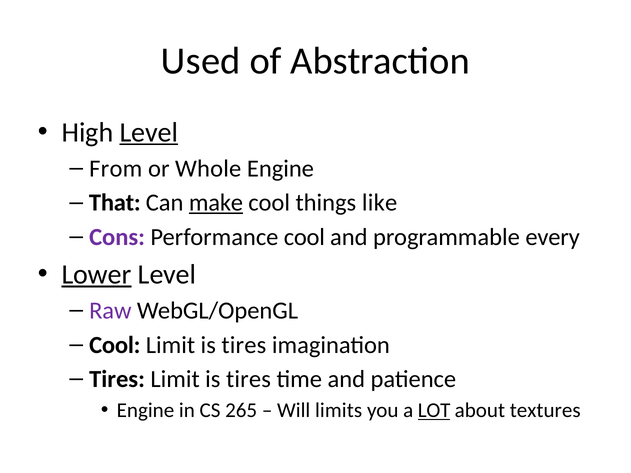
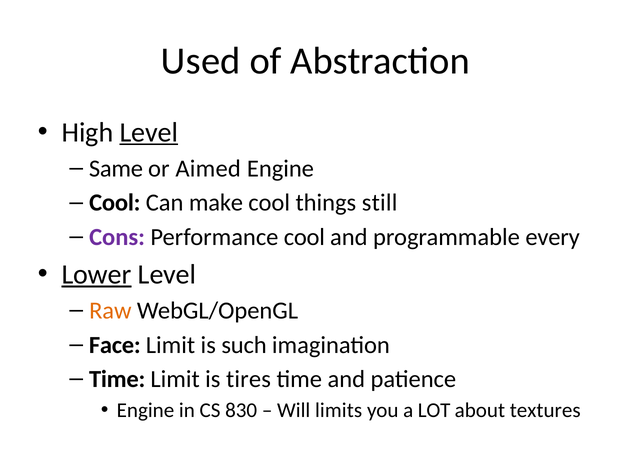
From: From -> Same (116, 169)
Whole: Whole -> Aimed (208, 169)
That: That -> Cool (115, 203)
make underline: present -> none (216, 203)
like: like -> still (380, 203)
Raw colour: purple -> orange (110, 311)
Cool: Cool -> Face (115, 345)
tires: tires -> such (244, 345)
Tires: Tires -> Time (117, 379)
265: 265 -> 830 (241, 411)
LOT underline: present -> none (434, 411)
